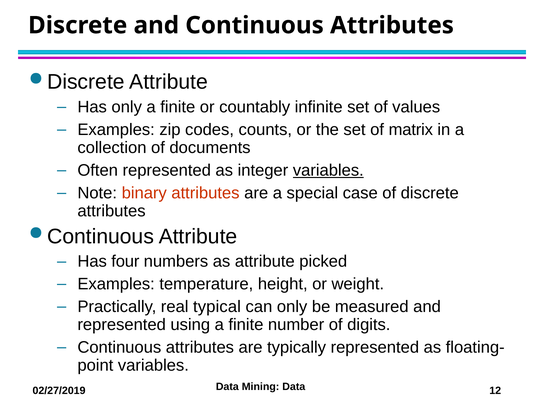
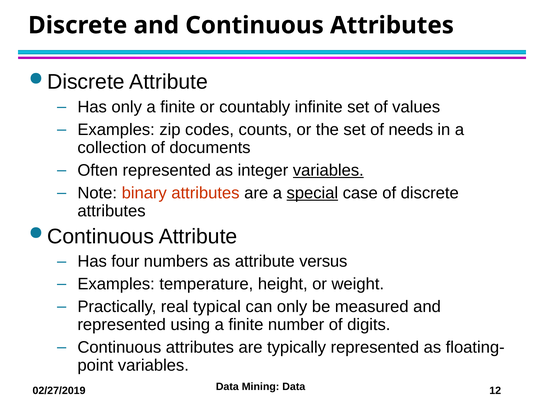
matrix: matrix -> needs (411, 130)
special underline: none -> present (312, 193)
picked: picked -> versus (323, 261)
